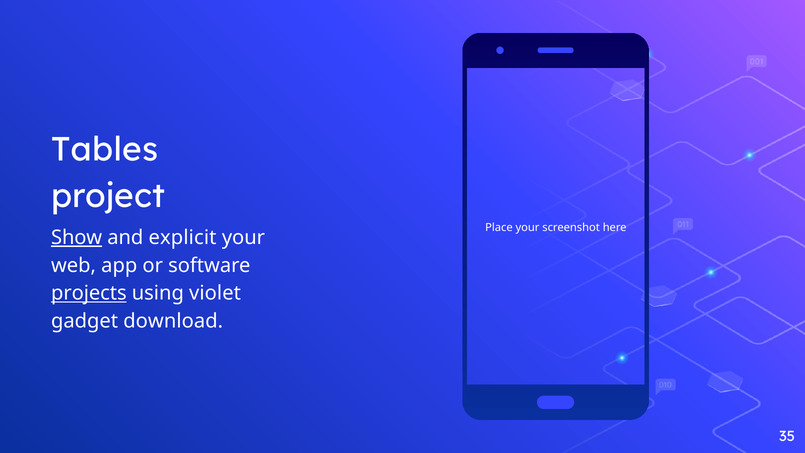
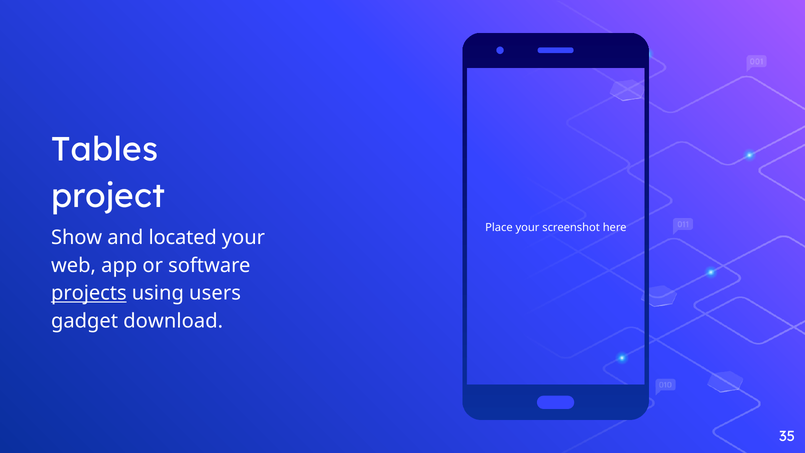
Show underline: present -> none (77, 238)
explicit: explicit -> located (183, 238)
violet: violet -> users (215, 293)
